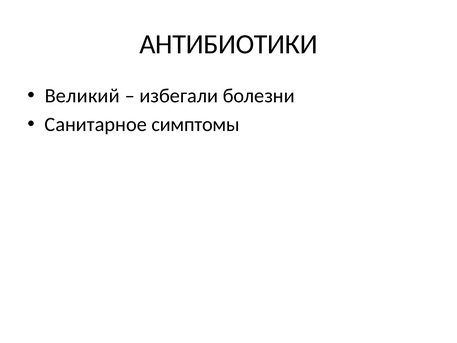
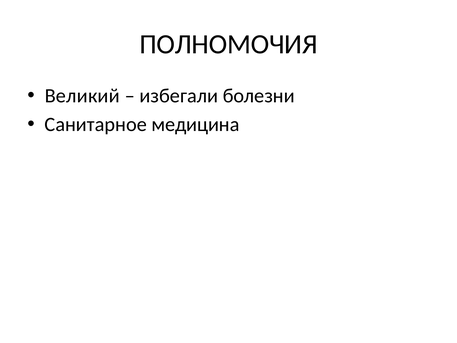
АНТИБИОТИКИ: АНТИБИОТИКИ -> ПОЛНОМОЧИЯ (228, 44)
симптомы: симптомы -> медицина (195, 124)
